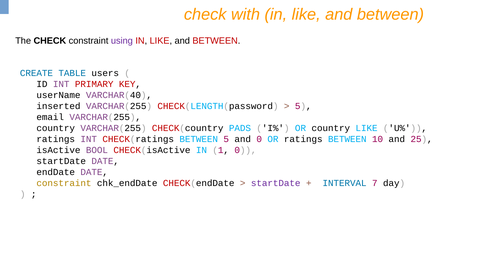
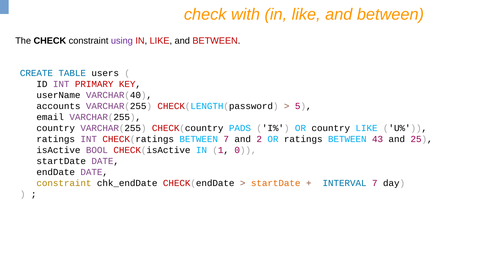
inserted: inserted -> accounts (58, 106)
BETWEEN 5: 5 -> 7 (226, 139)
and 0: 0 -> 2 (259, 139)
10: 10 -> 43 (378, 139)
startDate colour: purple -> orange (276, 183)
